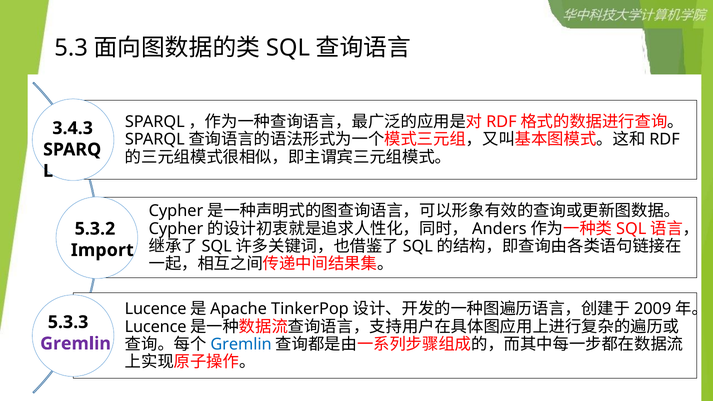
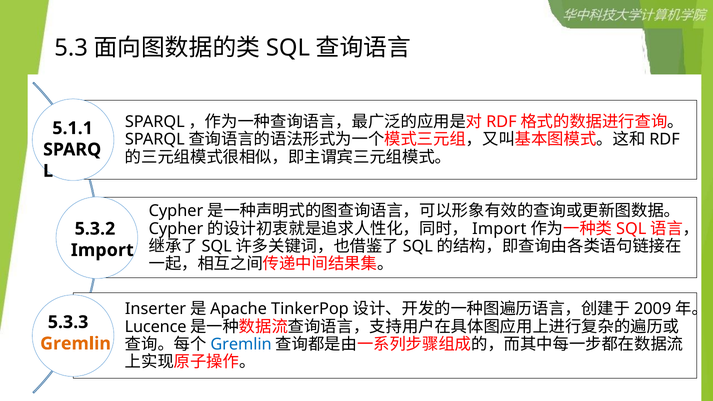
3.4.3: 3.4.3 -> 5.1.1 (73, 128)
Anders: Anders -> Import (499, 229)
Lucence: Lucence -> Inserter (156, 309)
Gremlin colour: purple -> orange (76, 344)
